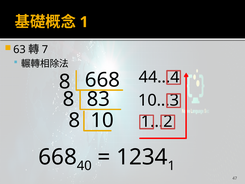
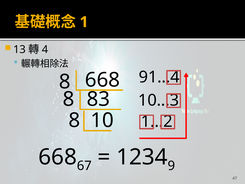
63: 63 -> 13 (19, 50)
7: 7 -> 4 (45, 50)
44…4: 44…4 -> 91…4 (159, 77)
40: 40 -> 67 (84, 166)
1: 1 -> 9 (171, 166)
